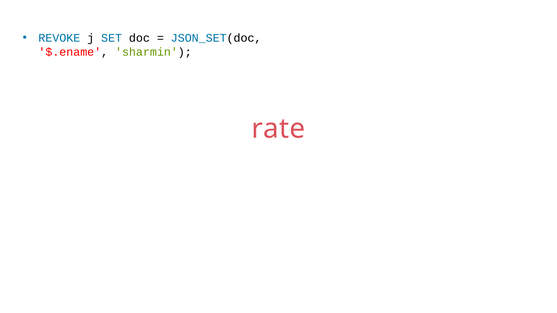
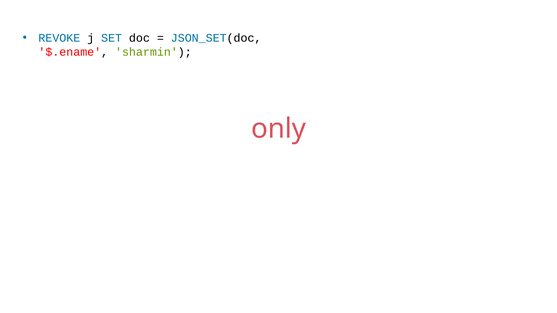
rate: rate -> only (279, 129)
